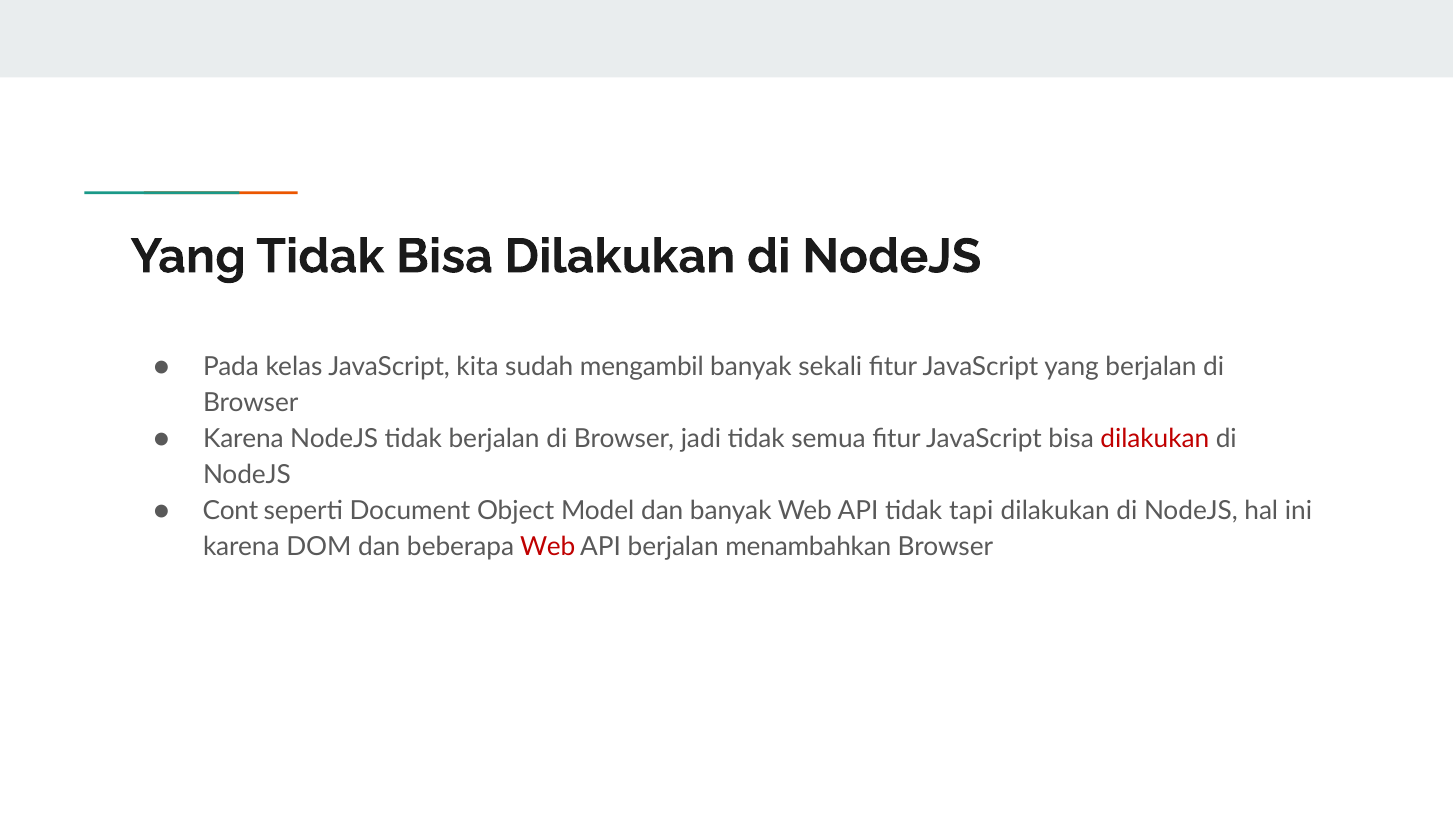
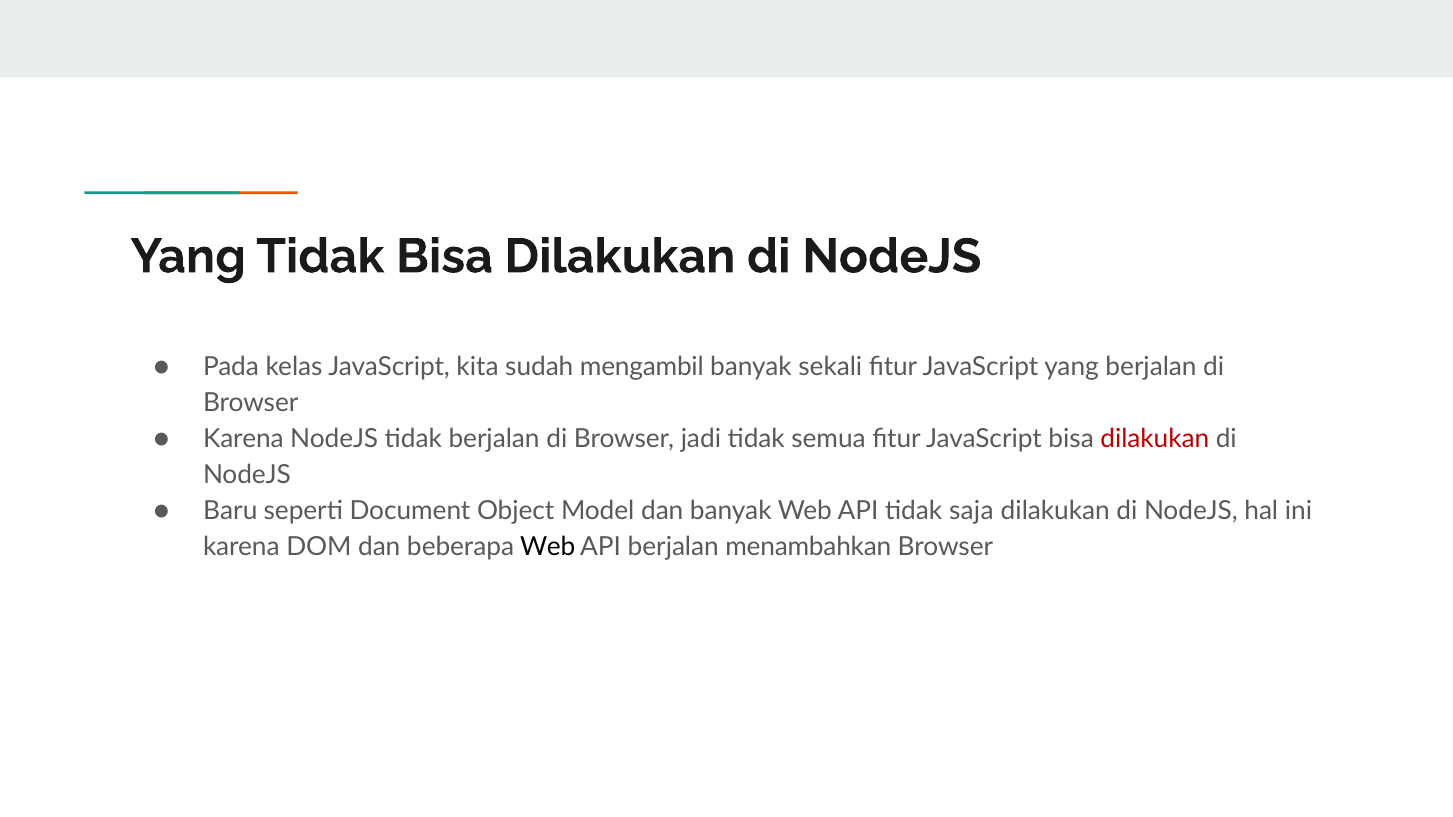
Cont: Cont -> Baru (230, 511)
tapi: tapi -> saja (971, 511)
Web colour: red -> black (548, 547)
